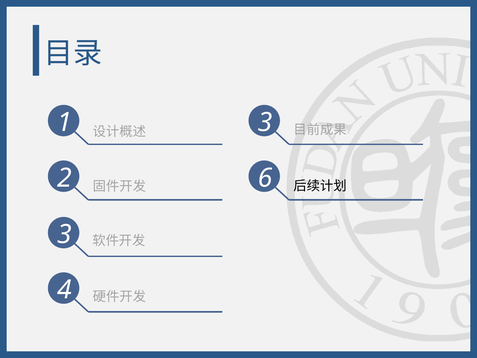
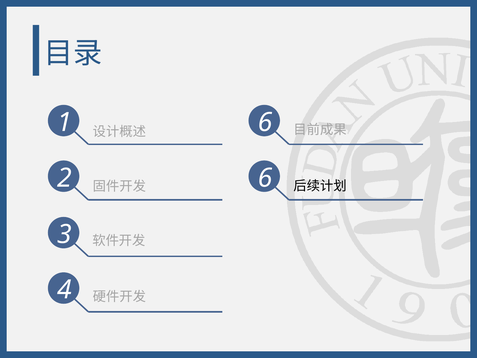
3: 3 -> 6 (265, 122)
